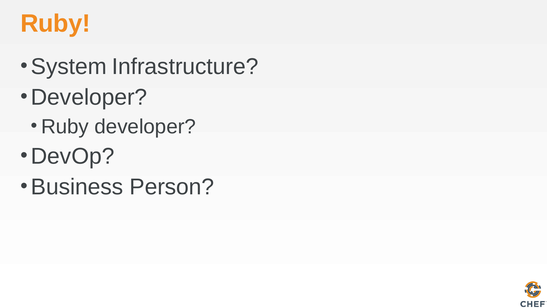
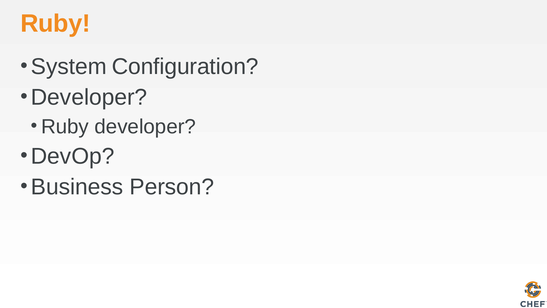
Infrastructure: Infrastructure -> Configuration (185, 67)
